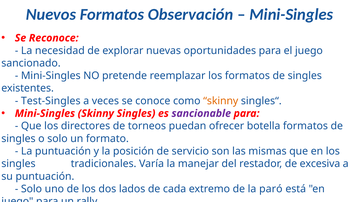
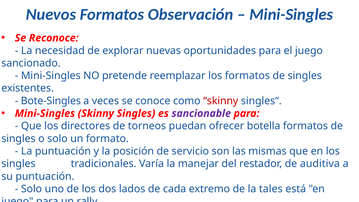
Test-Singles: Test-Singles -> Bote-Singles (51, 101)
skinny colour: orange -> red (221, 101)
excesiva: excesiva -> auditiva (320, 164)
paró: paró -> tales (271, 189)
